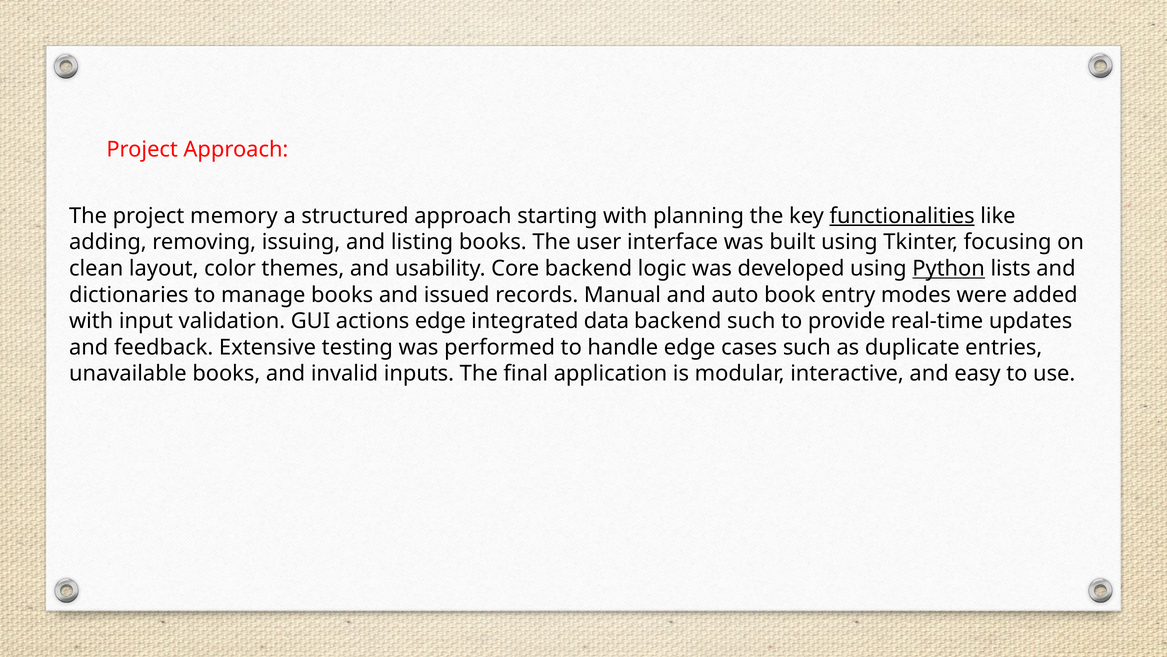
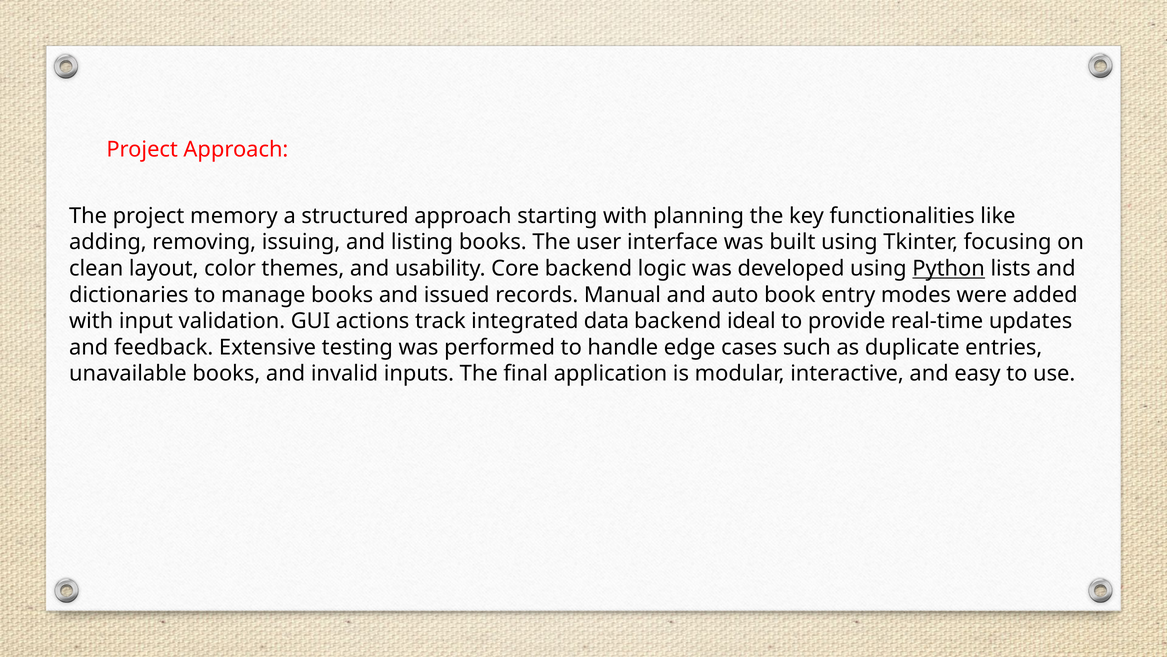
functionalities underline: present -> none (902, 216)
actions edge: edge -> track (440, 321)
backend such: such -> ideal (751, 321)
